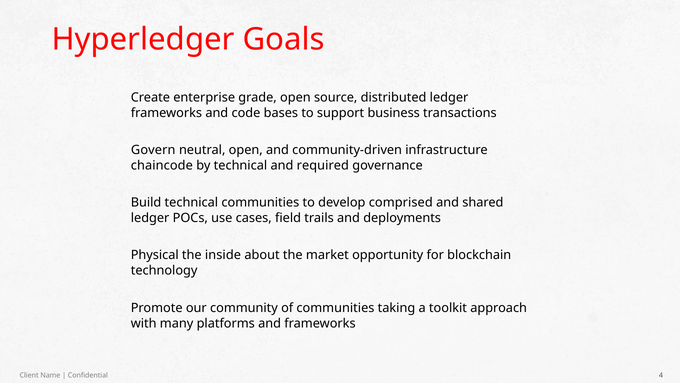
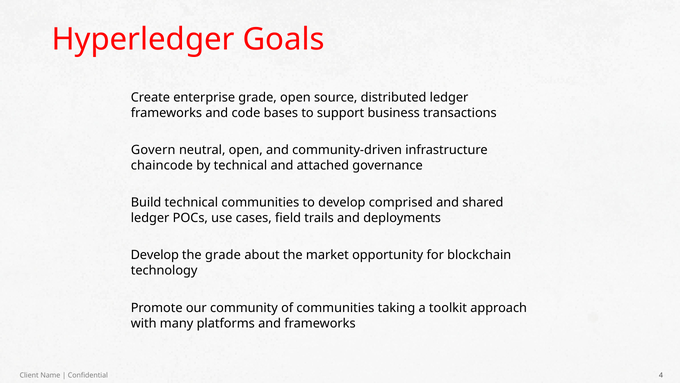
required: required -> attached (323, 165)
Physical: Physical -> Develop (155, 255)
the inside: inside -> grade (223, 255)
